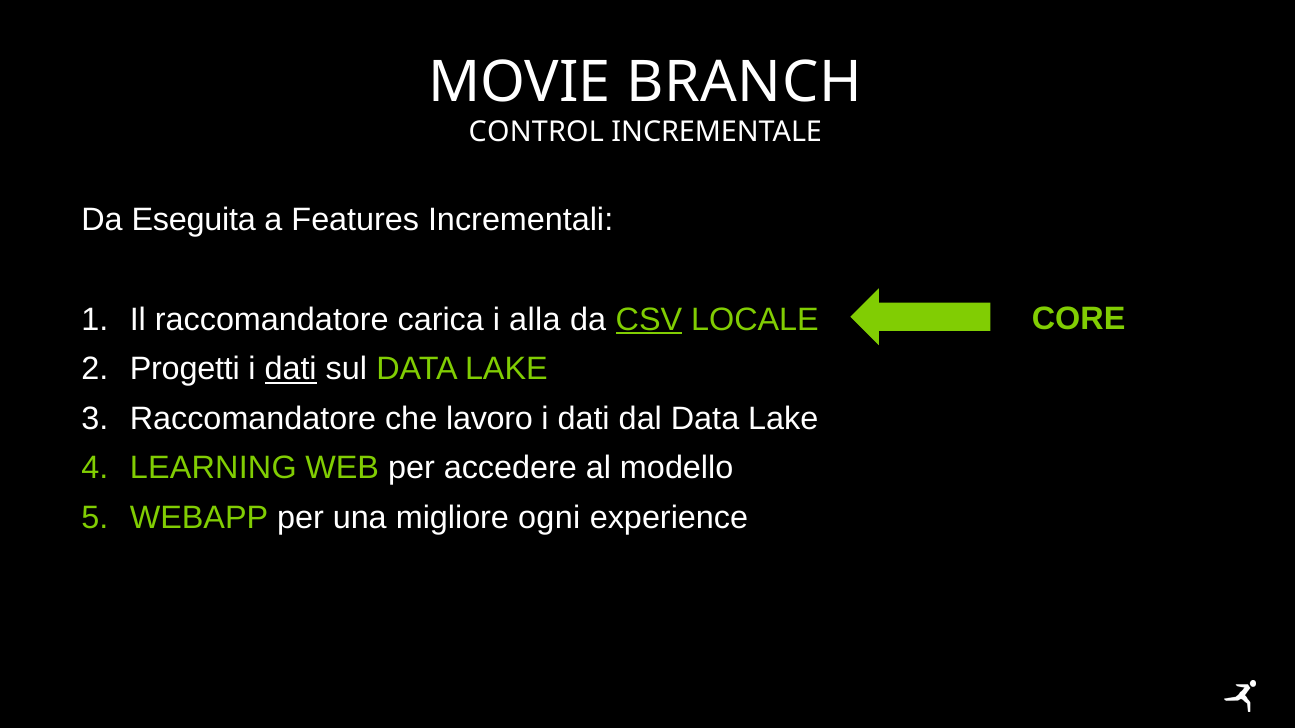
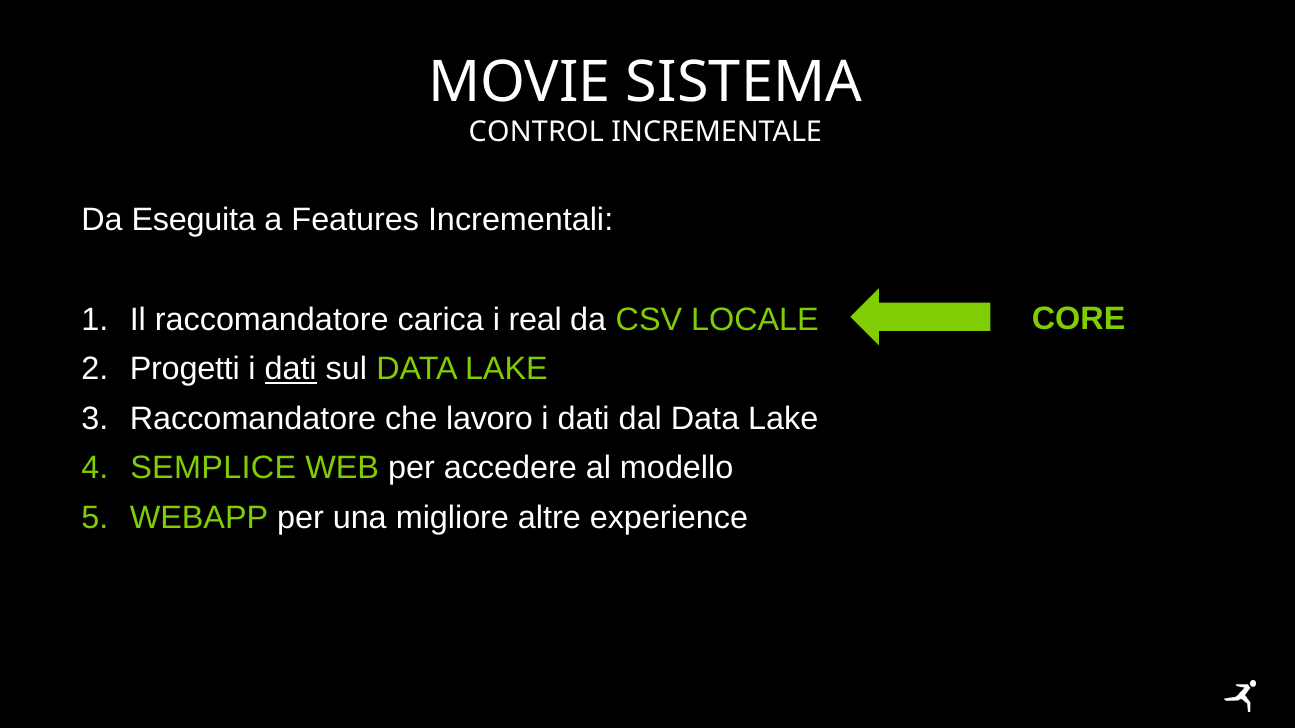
BRANCH: BRANCH -> SISTEMA (744, 83)
alla: alla -> real (535, 320)
CSV underline: present -> none (649, 320)
LEARNING: LEARNING -> SEMPLICE (213, 469)
ogni: ogni -> altre (549, 518)
